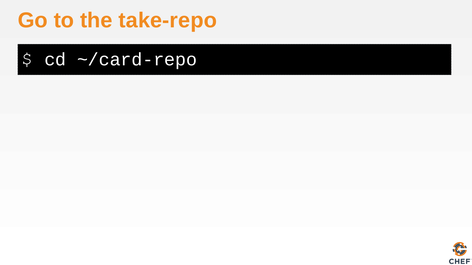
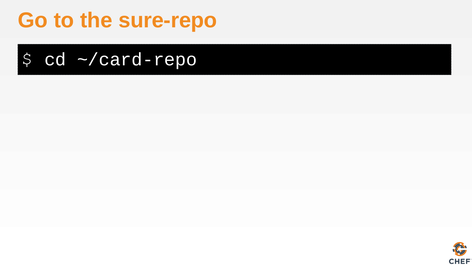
take-repo: take-repo -> sure-repo (168, 20)
